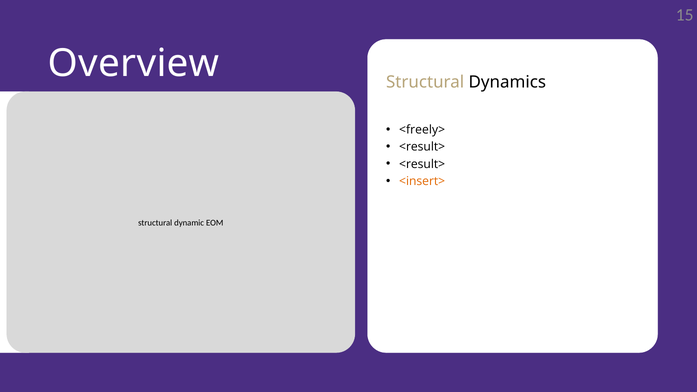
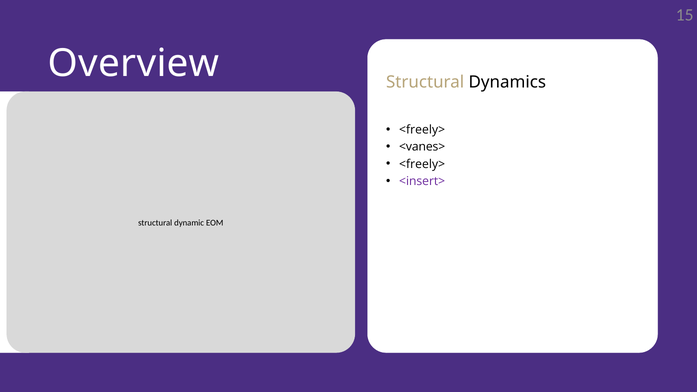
<result>: <result> -> <vanes> (422, 147)
<result>: <result> -> <freely> (422, 164)
<insert> colour: orange -> purple (422, 181)
